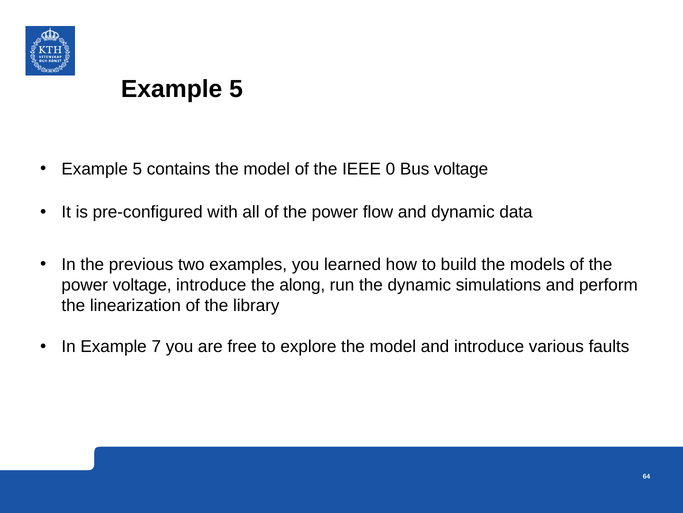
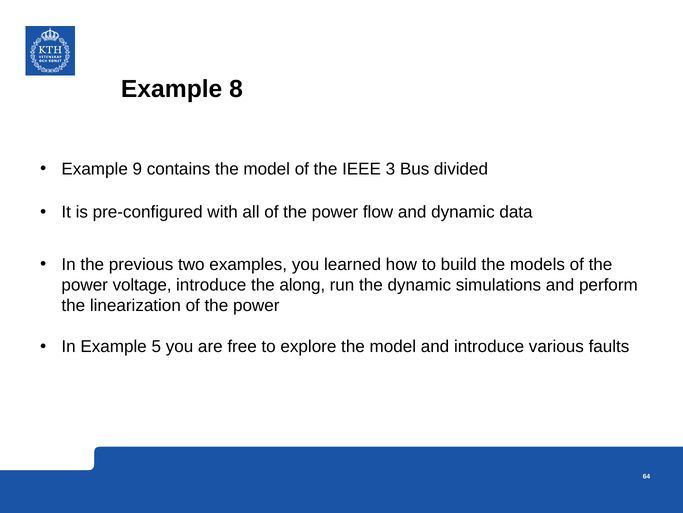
5: 5 -> 8 (236, 89)
5: 5 -> 9 (137, 169)
0: 0 -> 3 (390, 169)
Bus voltage: voltage -> divided (461, 169)
linearization of the library: library -> power (256, 305)
7: 7 -> 5 (156, 346)
